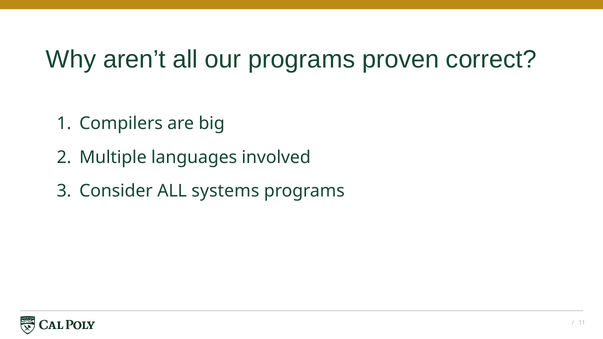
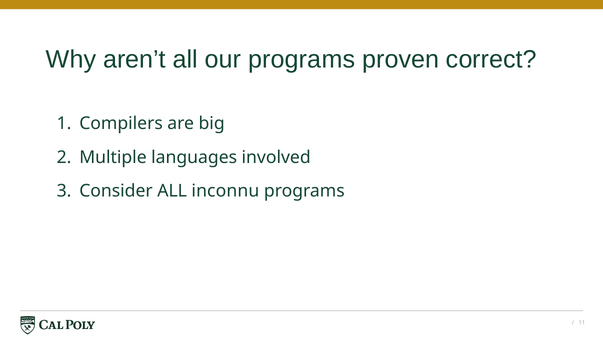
systems: systems -> inconnu (225, 191)
